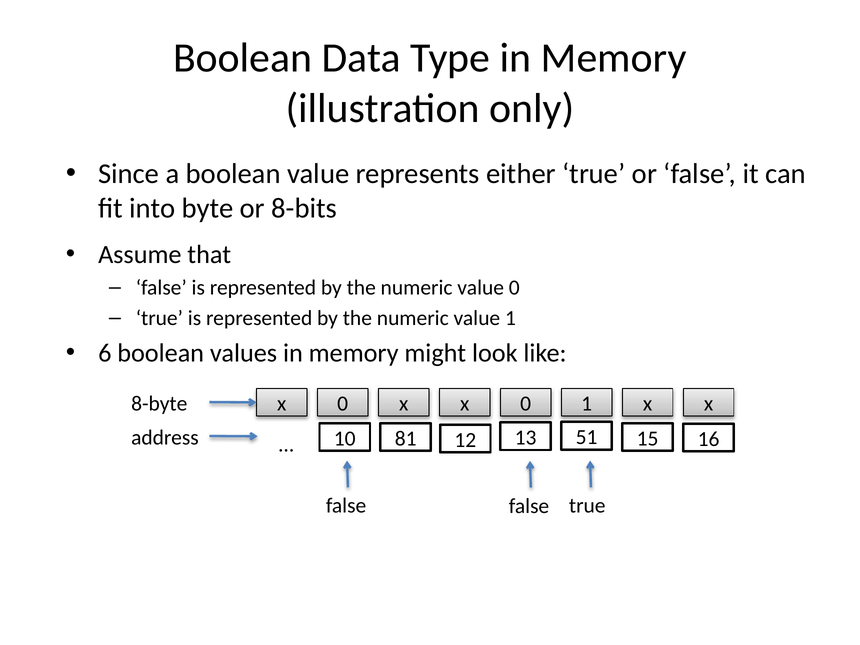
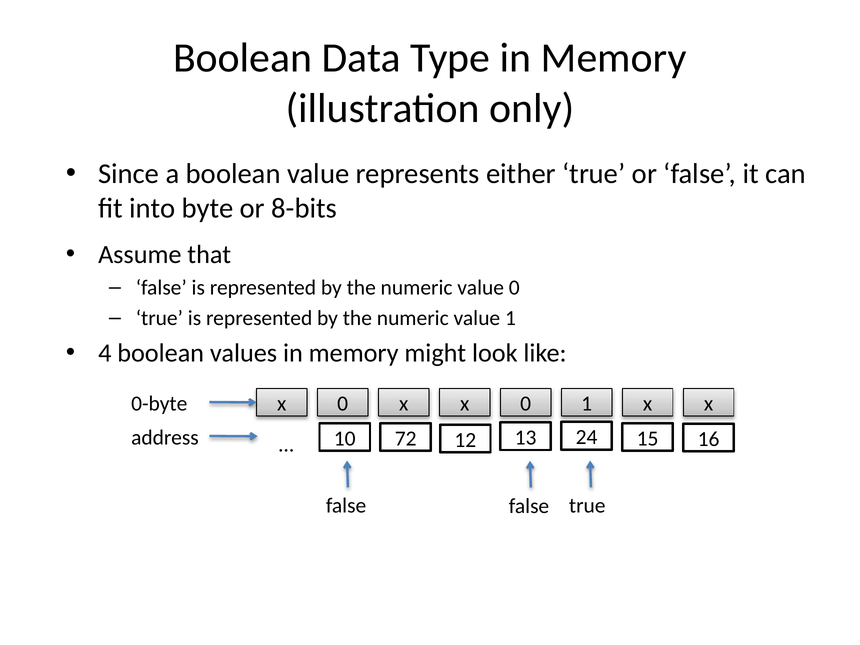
6: 6 -> 4 (105, 353)
8-byte: 8-byte -> 0-byte (159, 404)
81: 81 -> 72 (406, 439)
51: 51 -> 24 (587, 437)
